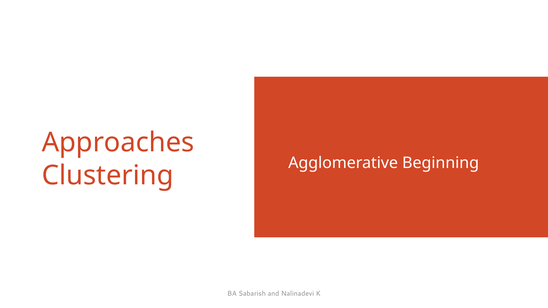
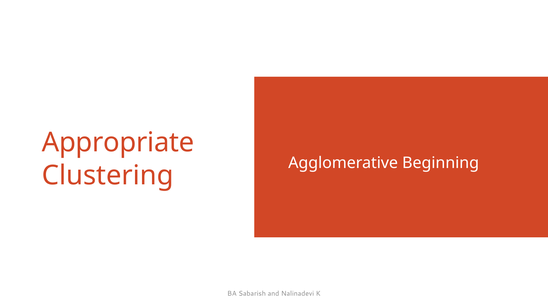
Approaches: Approaches -> Appropriate (118, 143)
